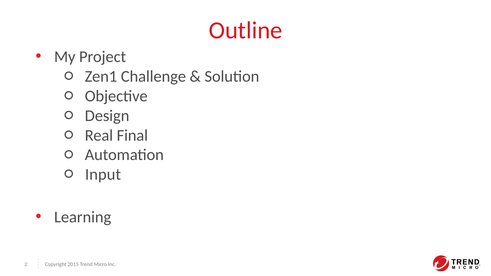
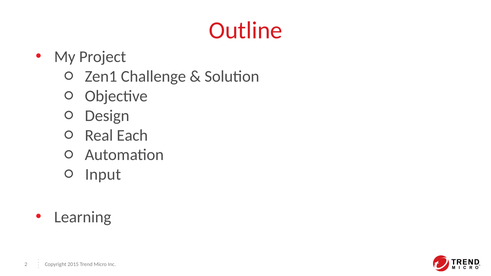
Final: Final -> Each (132, 135)
